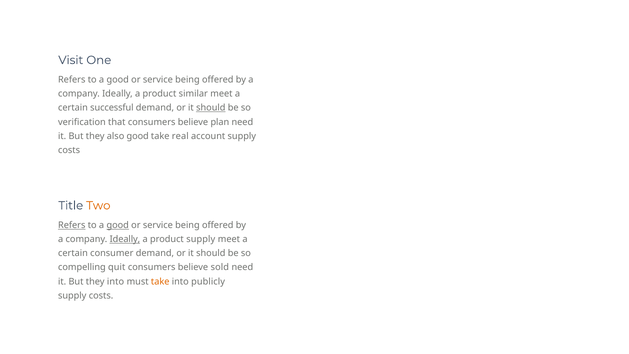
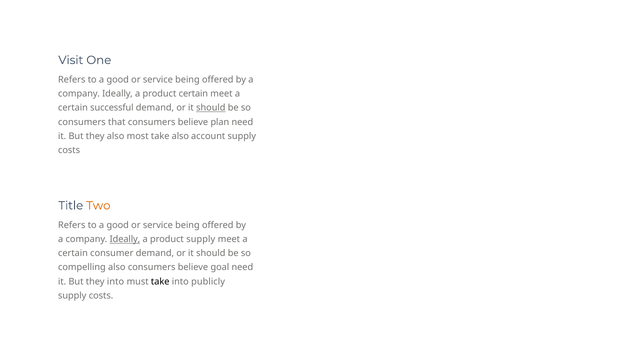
product similar: similar -> certain (193, 94)
verification: verification -> consumers (82, 122)
also good: good -> most (138, 136)
take real: real -> also (180, 136)
Refers underline: present -> none (72, 225)
good underline: present -> none (118, 225)
compelling quit: quit -> also (117, 267)
sold: sold -> goal (220, 267)
take colour: orange -> black (160, 281)
